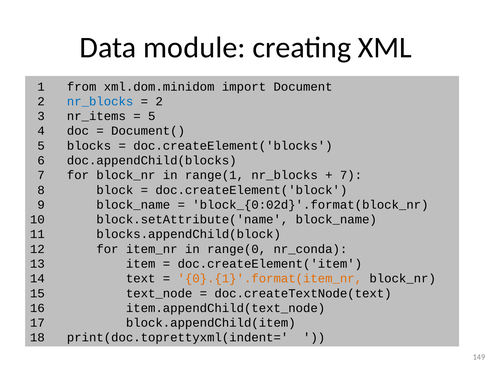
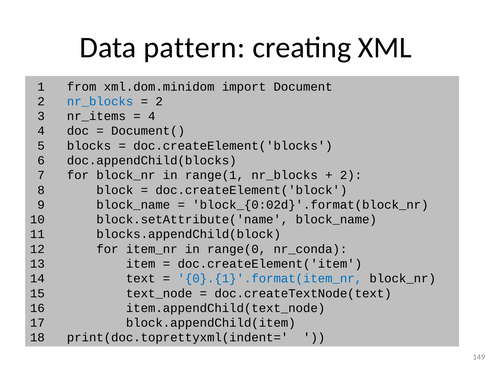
module: module -> pattern (194, 48)
5: 5 -> 4 (152, 116)
7: 7 -> 2 (351, 175)
0}.{1}'.format(item_nr colour: orange -> blue (270, 279)
